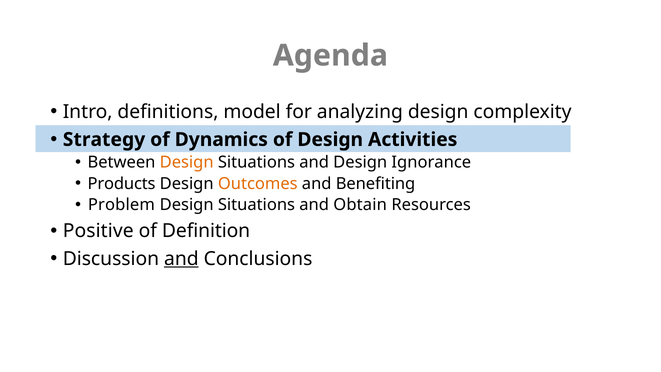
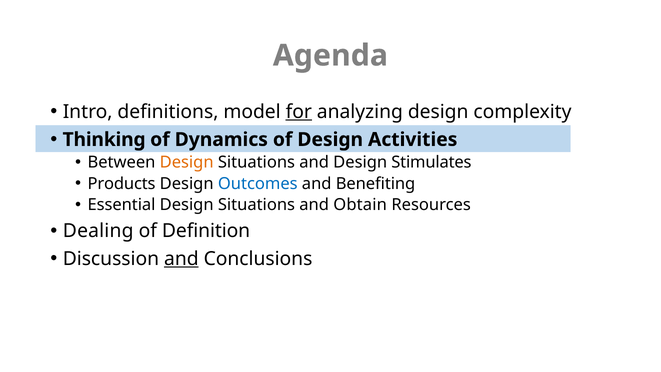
for underline: none -> present (299, 112)
Strategy: Strategy -> Thinking (104, 139)
Ignorance: Ignorance -> Stimulates (431, 162)
Outcomes colour: orange -> blue (258, 184)
Problem: Problem -> Essential (122, 205)
Positive: Positive -> Dealing (98, 231)
